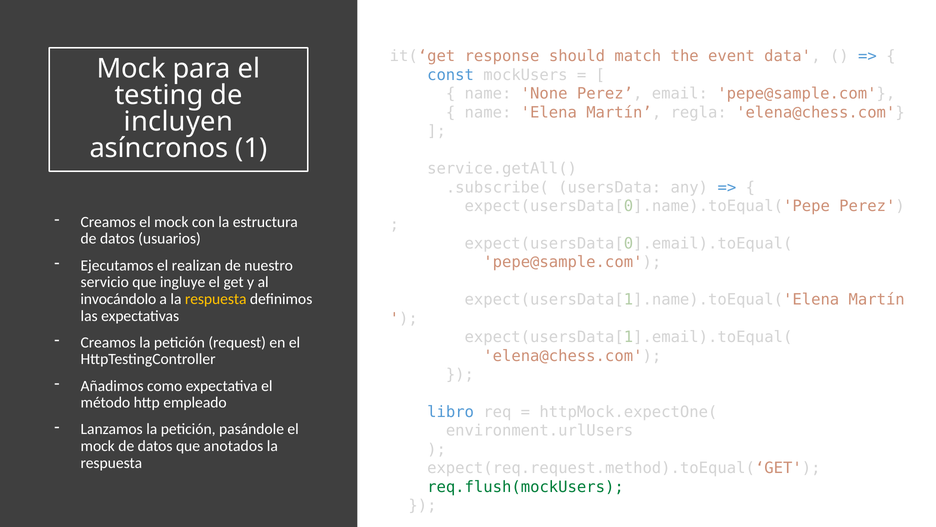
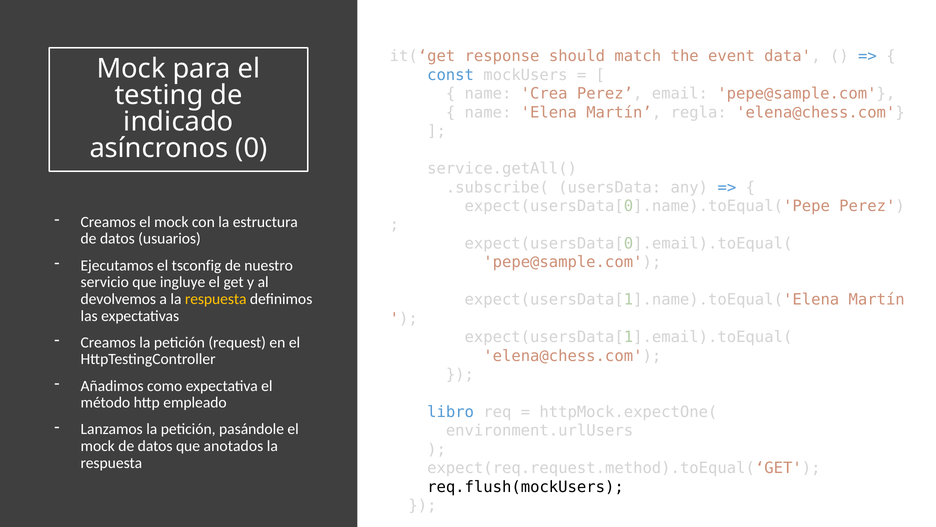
None: None -> Crea (544, 94)
incluyen: incluyen -> indicado (178, 122)
1: 1 -> 0 (251, 148)
realizan: realizan -> tsconfig (197, 265)
invocándolo: invocándolo -> devolvemos (118, 299)
req.flush(mockUsers colour: green -> black (525, 487)
